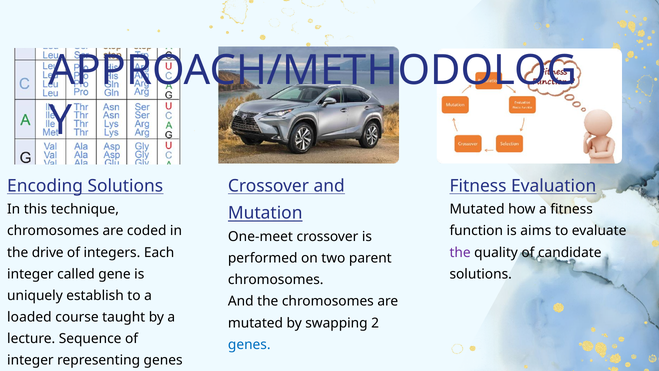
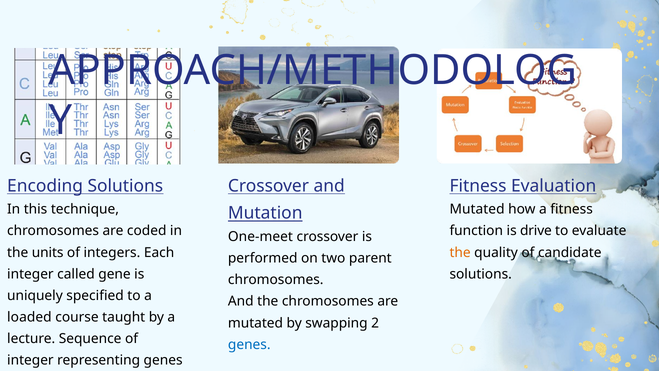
aims: aims -> drive (536, 231)
drive: drive -> units (48, 252)
the colour: purple -> orange (460, 252)
establish: establish -> specified (95, 295)
